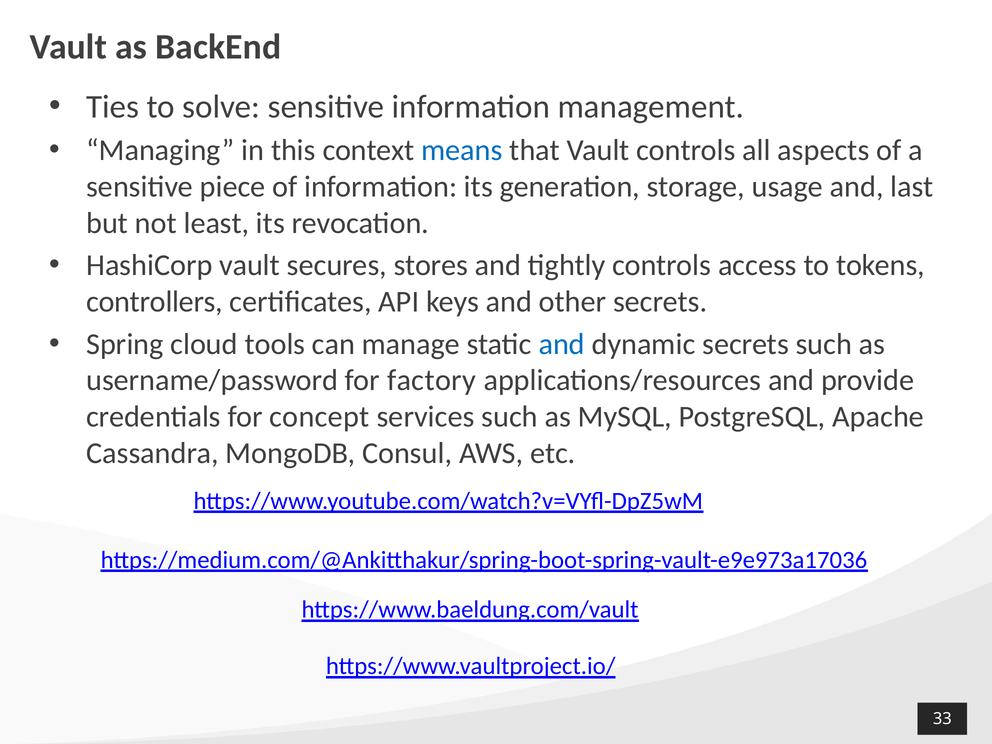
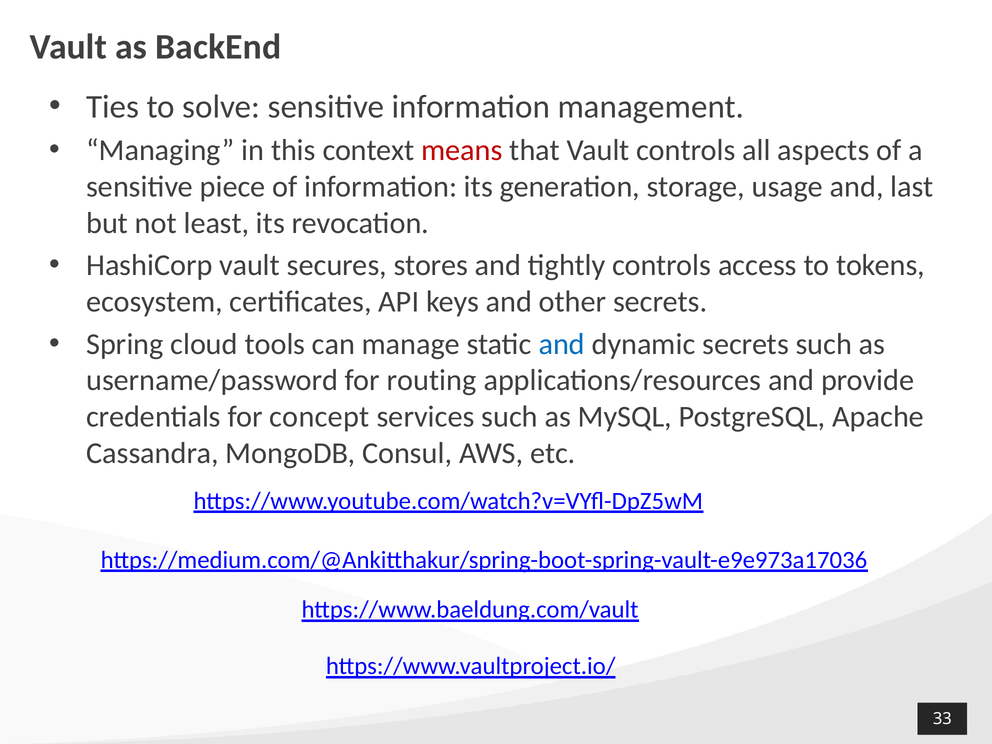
means colour: blue -> red (462, 150)
controllers: controllers -> ecosystem (155, 302)
factory: factory -> routing (432, 380)
